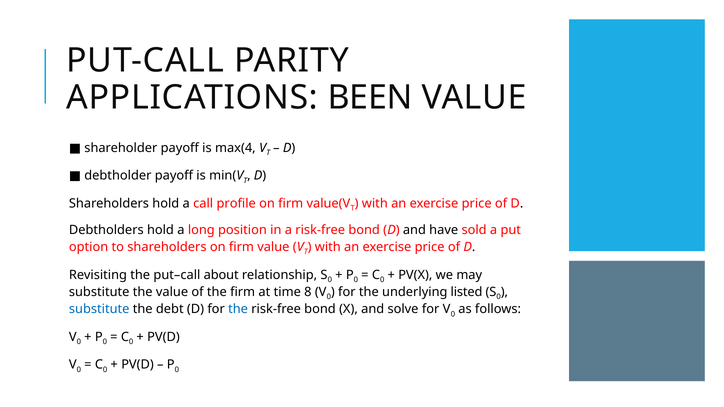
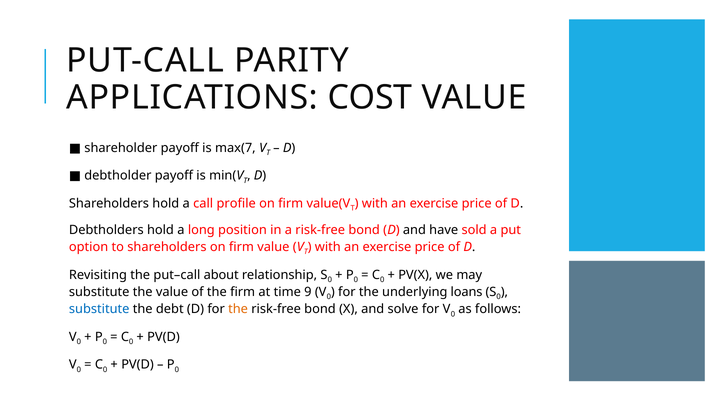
BEEN: BEEN -> COST (370, 98)
max(4: max(4 -> max(7 (235, 148)
8: 8 -> 9 (308, 292)
listed: listed -> loans (467, 292)
the colour: blue -> orange (238, 309)
